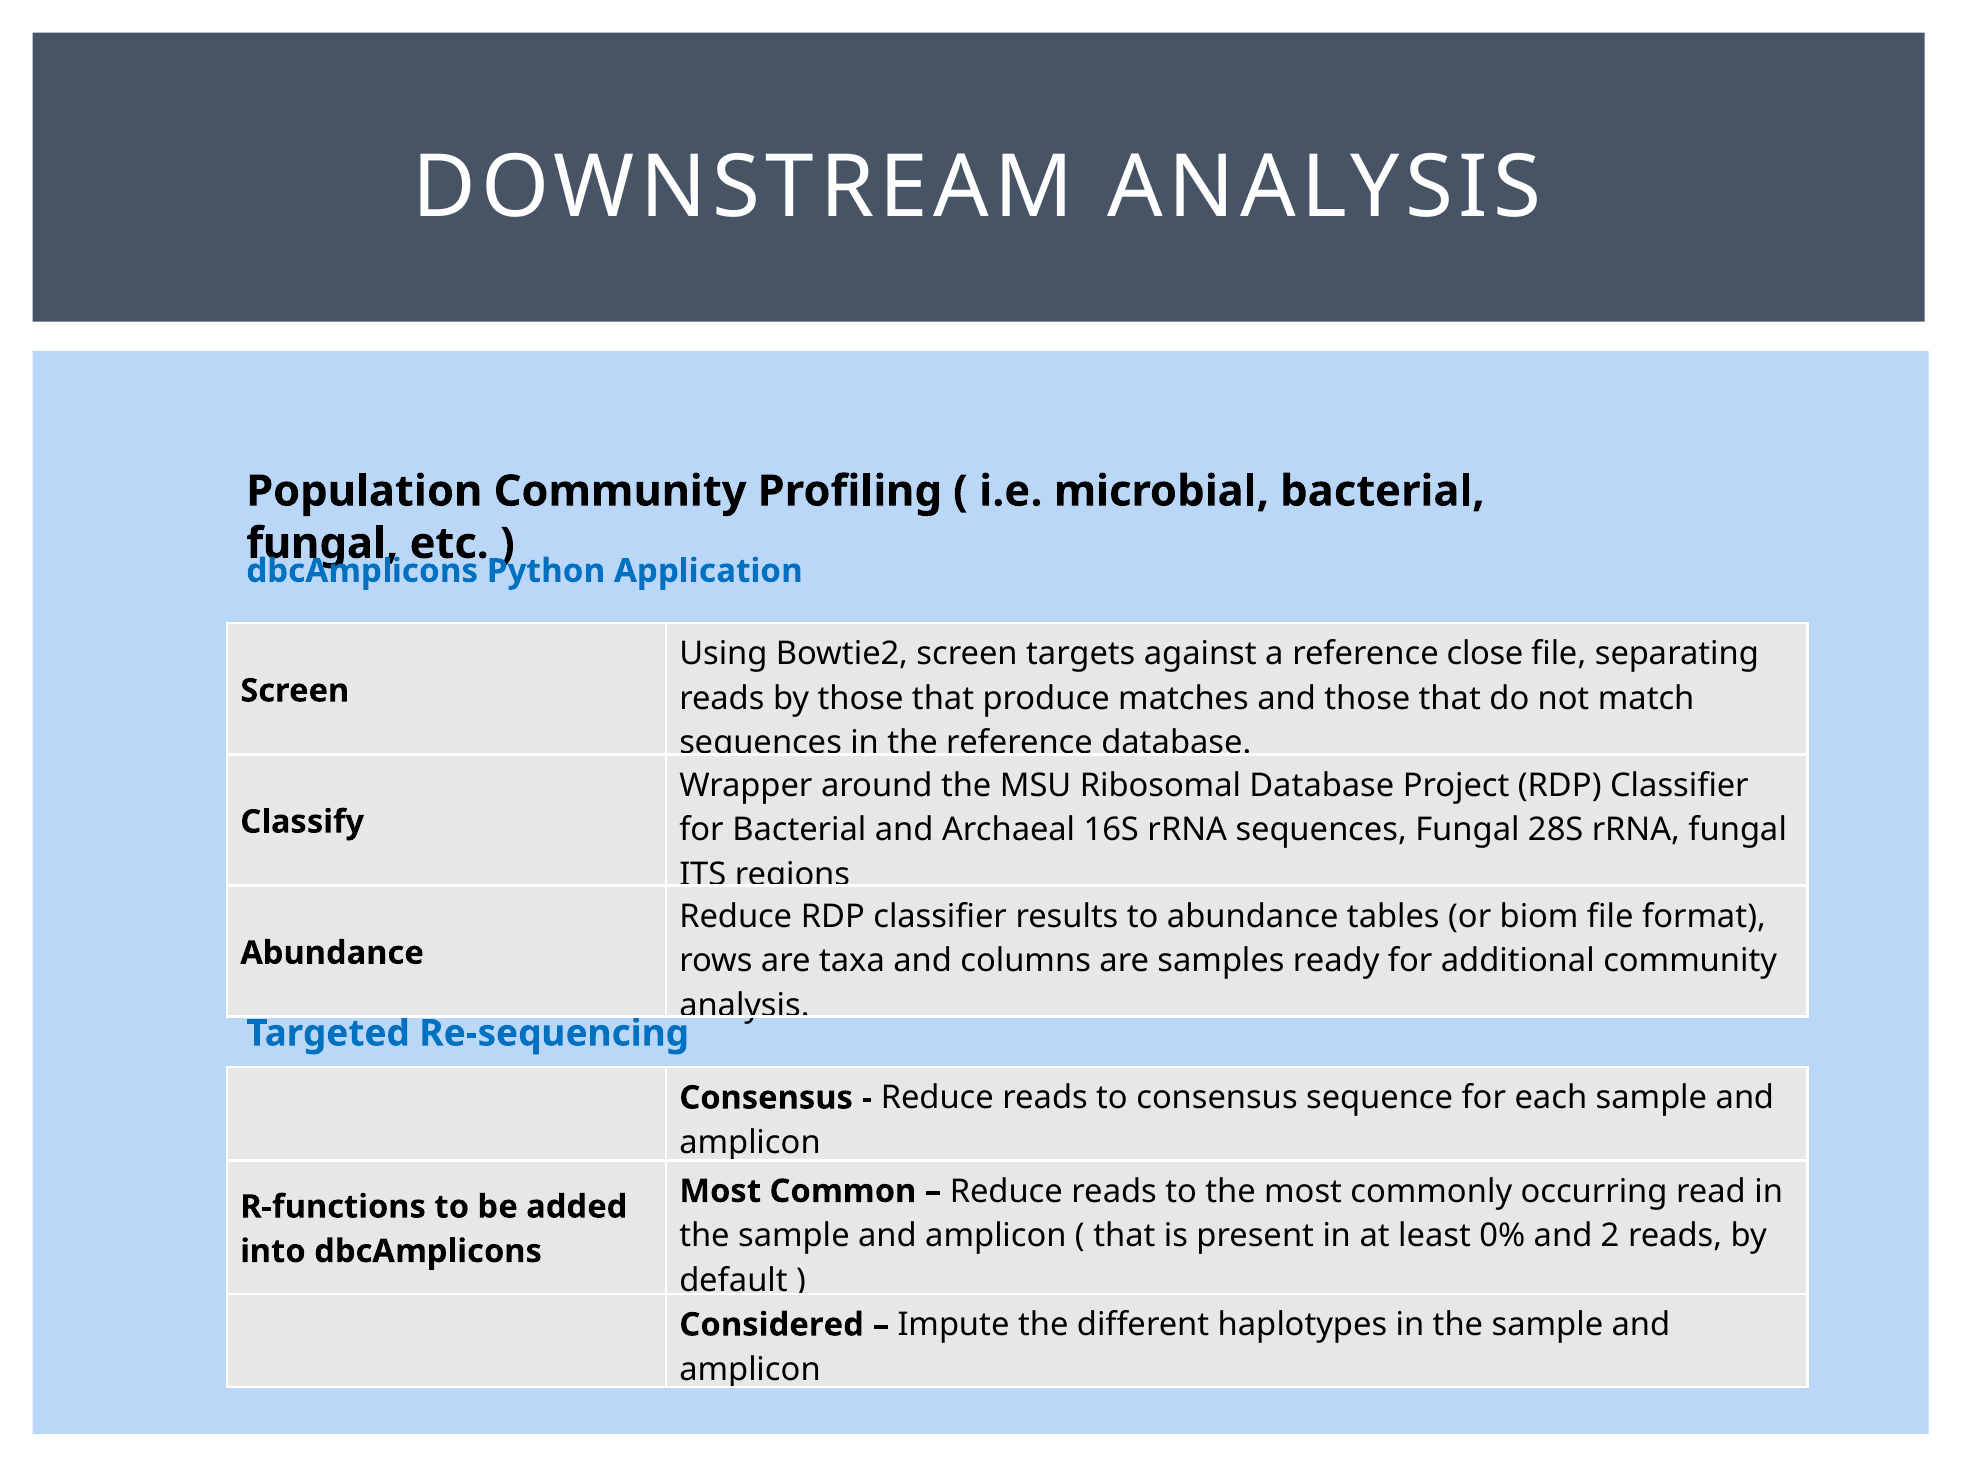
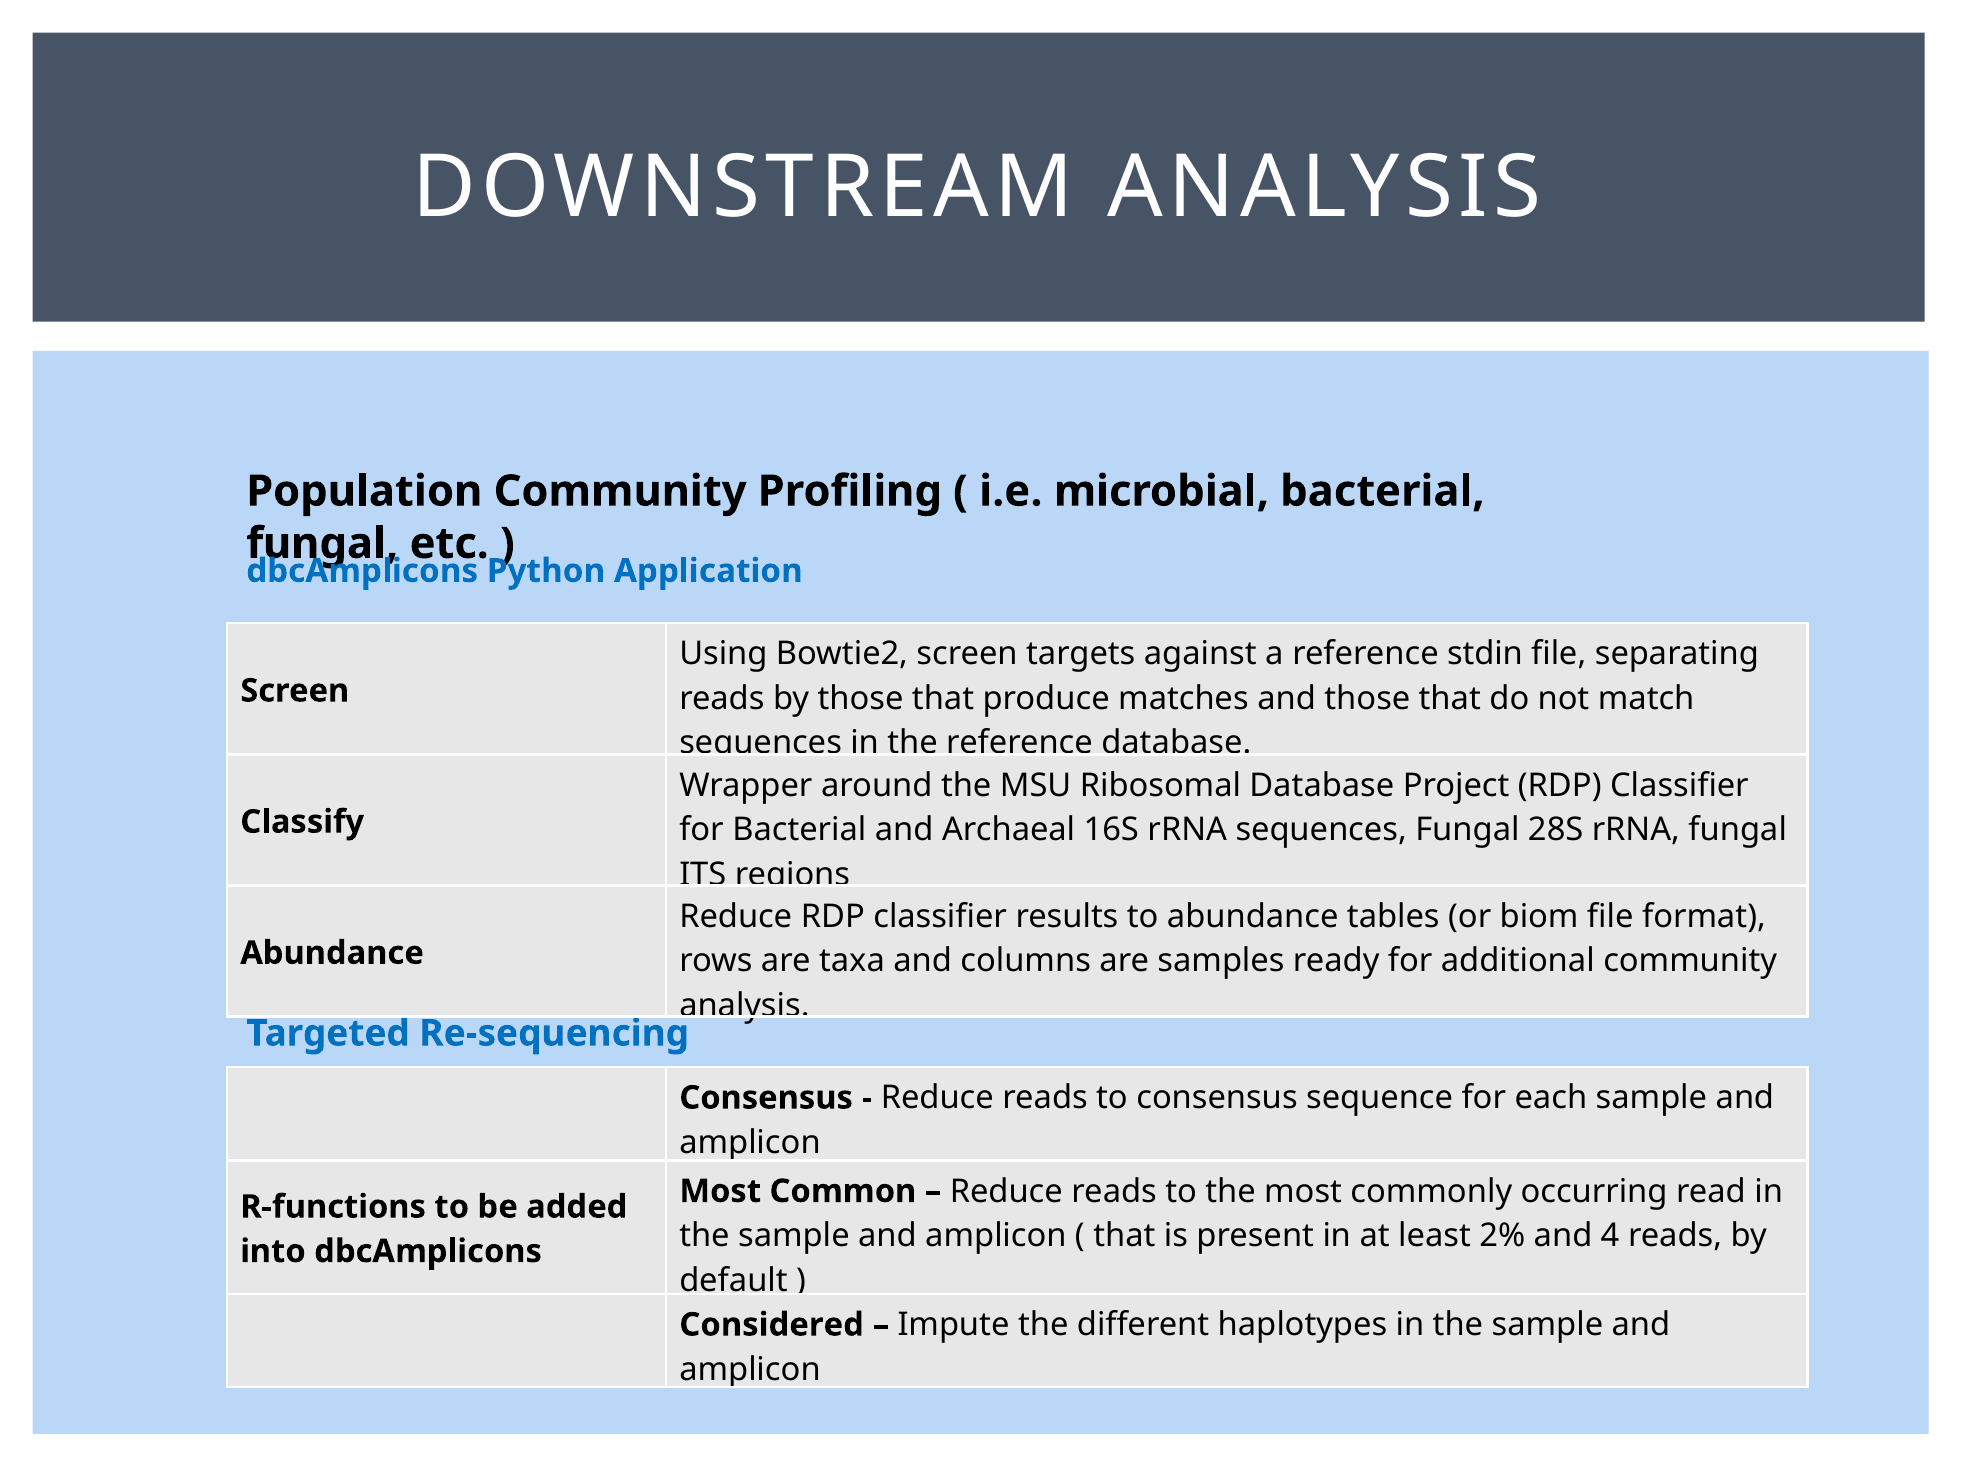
close: close -> stdin (1485, 654)
0%: 0% -> 2% (1502, 1236)
2: 2 -> 4 (1610, 1236)
